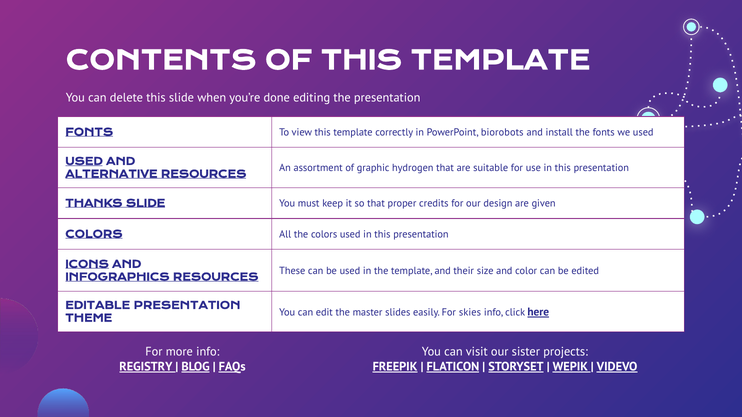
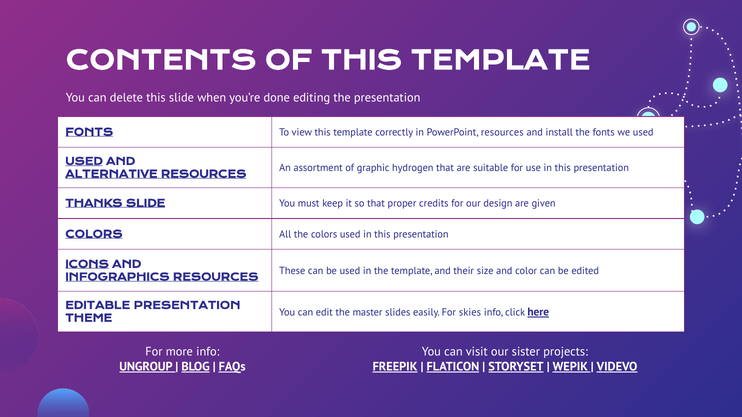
PowerPoint biorobots: biorobots -> resources (502, 132)
REGISTRY: REGISTRY -> UNGROUP (146, 367)
